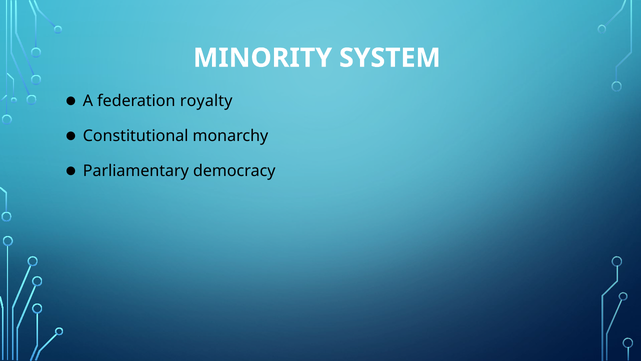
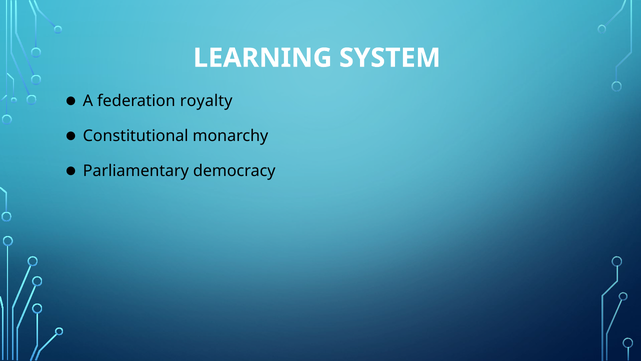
MINORITY: MINORITY -> LEARNING (263, 58)
